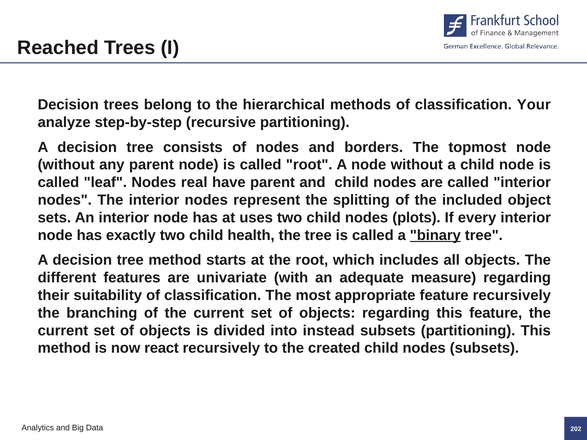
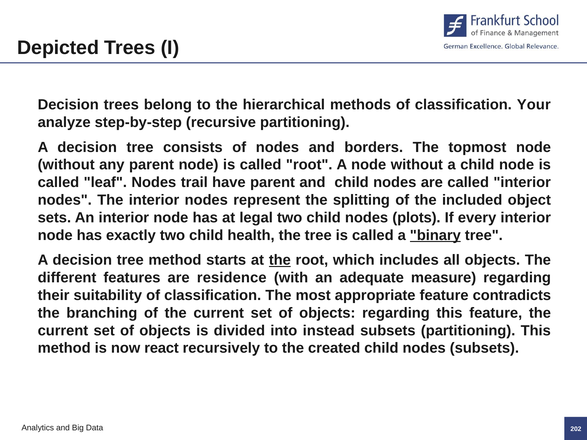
Reached: Reached -> Depicted (58, 48)
real: real -> trail (194, 182)
uses: uses -> legal (256, 218)
the underline: none -> present (280, 260)
univariate: univariate -> residence (232, 278)
feature recursively: recursively -> contradicts (512, 295)
